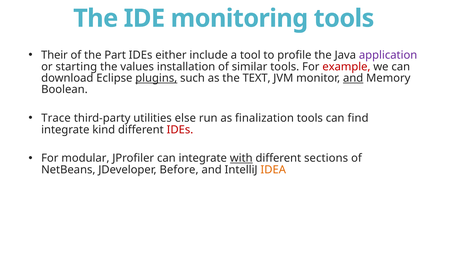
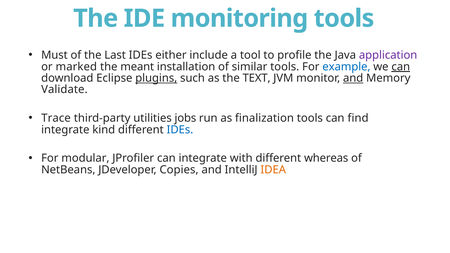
Their: Their -> Must (54, 55)
Part: Part -> Last (115, 55)
starting: starting -> marked (76, 67)
values: values -> meant (137, 67)
example colour: red -> blue (346, 67)
can underline: none -> present (401, 67)
Boolean: Boolean -> Validate (64, 90)
else: else -> jobs (185, 118)
IDEs colour: red -> blue (180, 130)
with underline: present -> none (241, 158)
sections: sections -> whereas (326, 158)
Before: Before -> Copies (179, 170)
